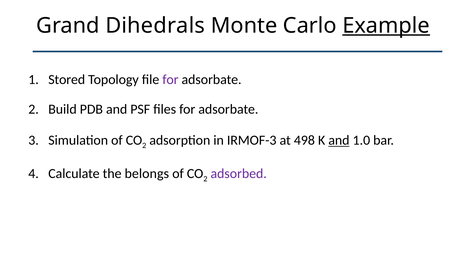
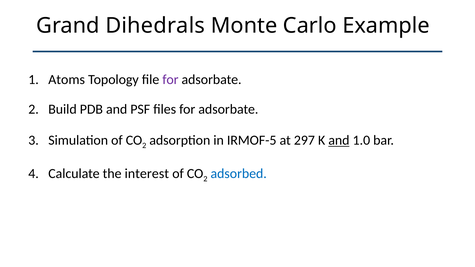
Example underline: present -> none (386, 26)
Stored: Stored -> Atoms (67, 80)
IRMOF-3: IRMOF-3 -> IRMOF-5 (252, 140)
498: 498 -> 297 (304, 140)
belongs: belongs -> interest (147, 174)
adsorbed colour: purple -> blue (239, 174)
